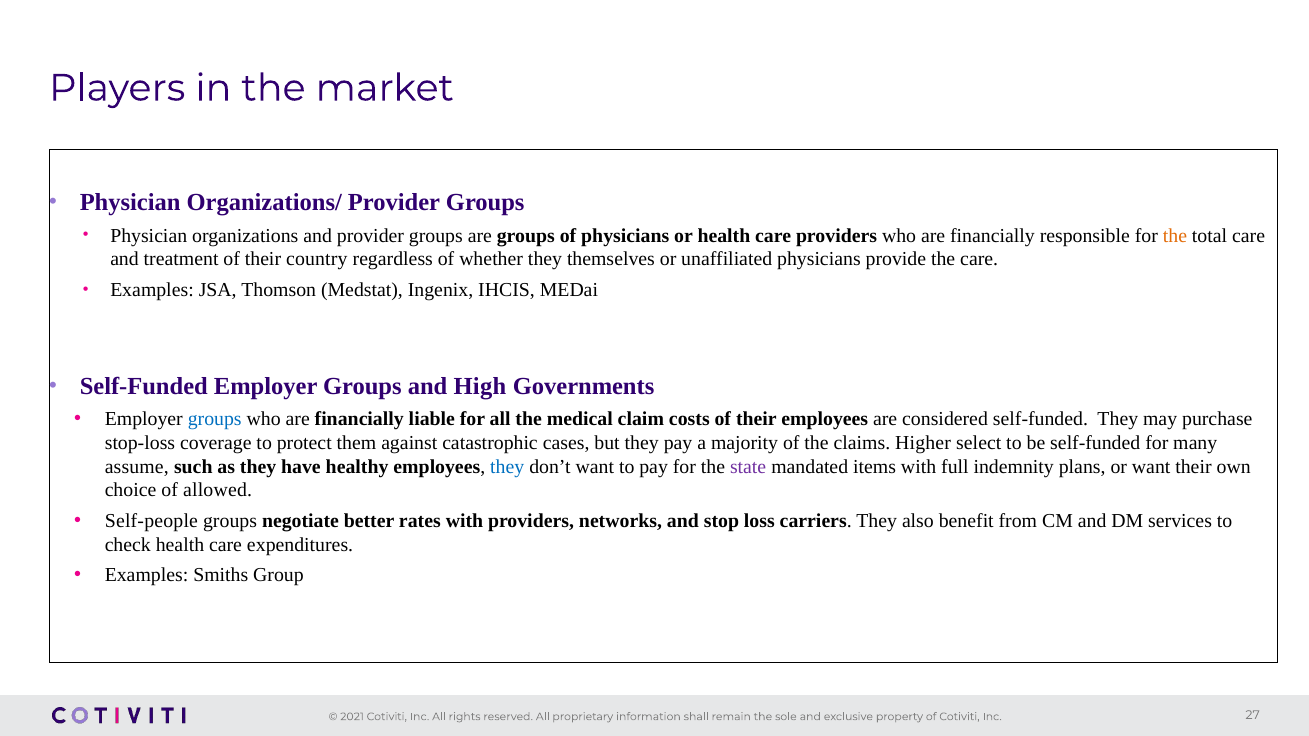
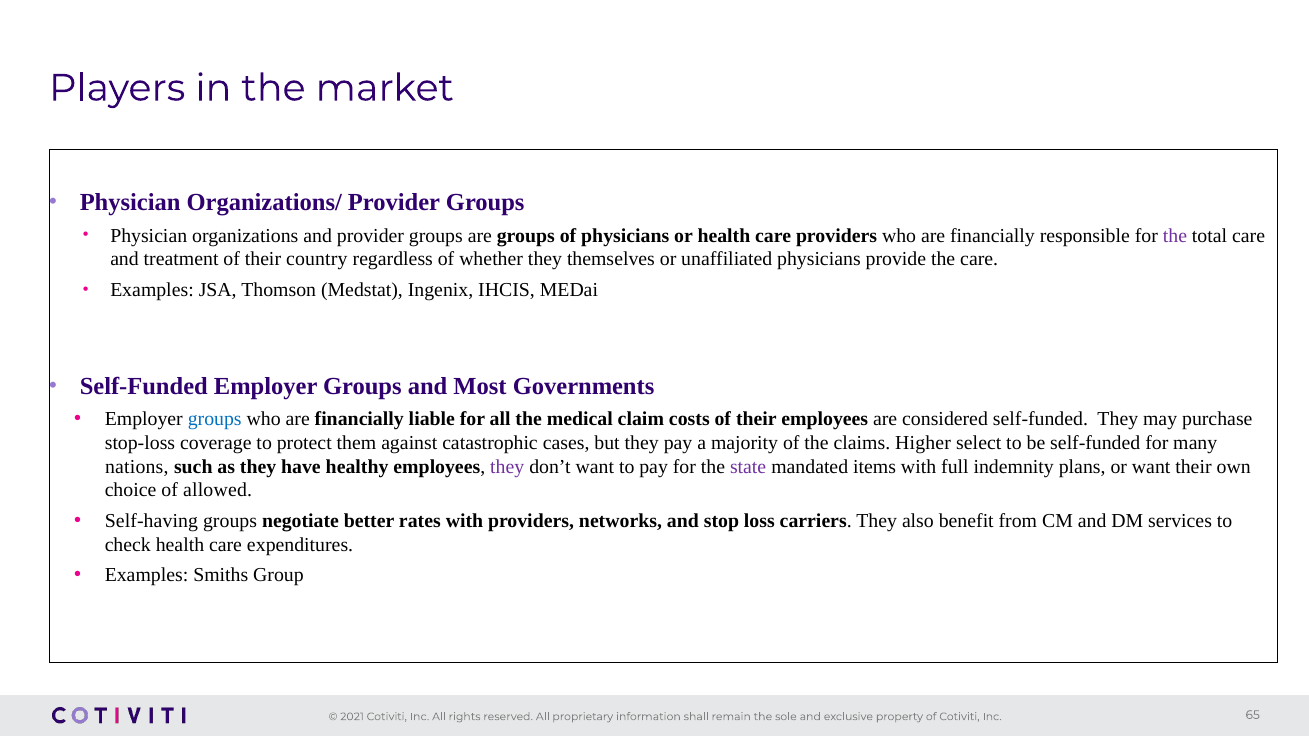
the colour: orange -> purple (1175, 236)
High: High -> Most (480, 386)
assume: assume -> nations (137, 467)
they colour: blue -> purple (507, 467)
Self-people: Self-people -> Self-having (151, 521)
27: 27 -> 65 (1253, 715)
